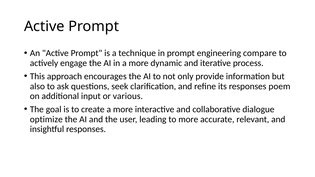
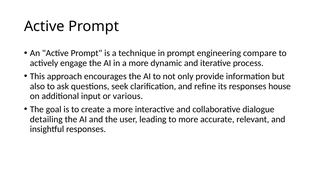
poem: poem -> house (280, 86)
optimize: optimize -> detailing (46, 119)
